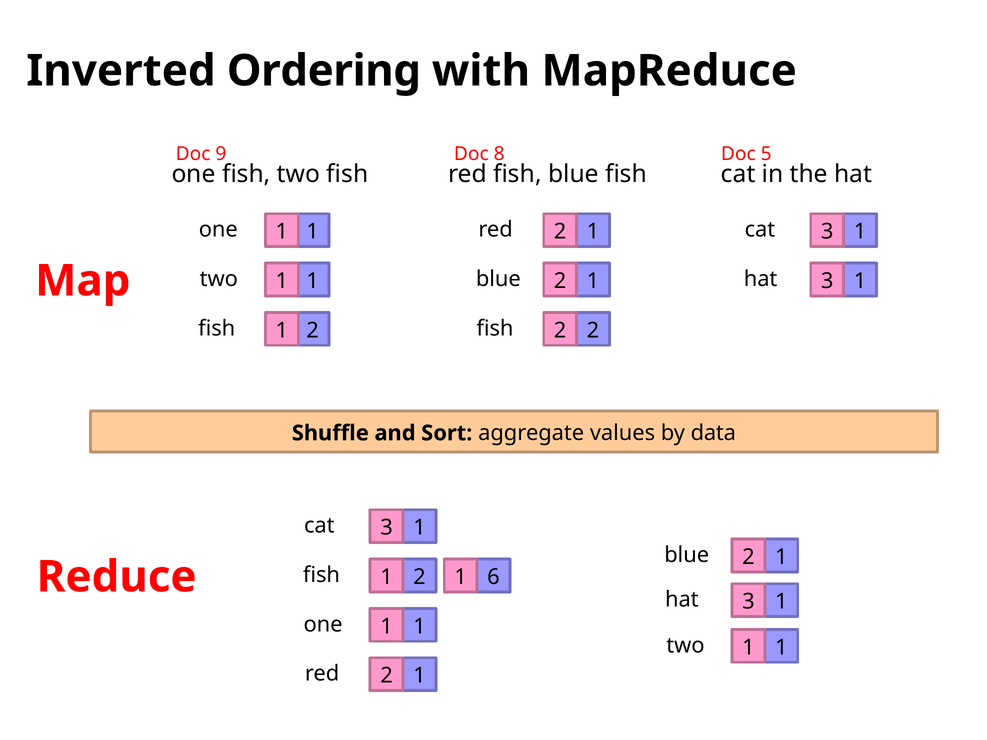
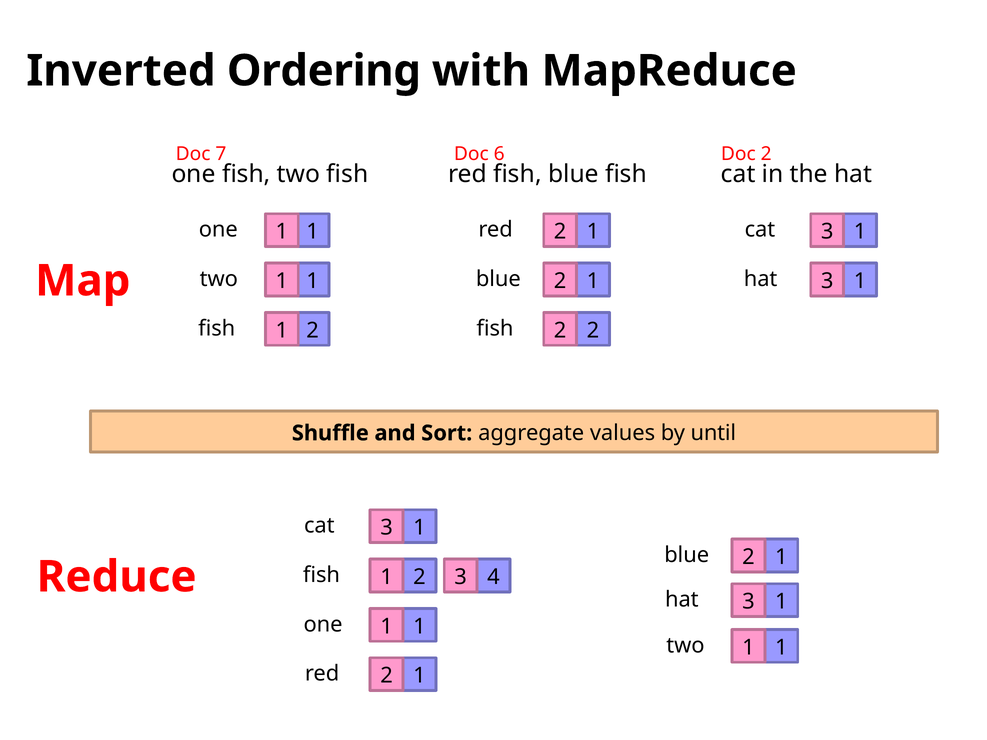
9: 9 -> 7 (221, 154)
8: 8 -> 6 (499, 154)
Doc 5: 5 -> 2 (766, 154)
data: data -> until (713, 433)
fish 1: 1 -> 3 (461, 577)
6: 6 -> 4 (494, 577)
